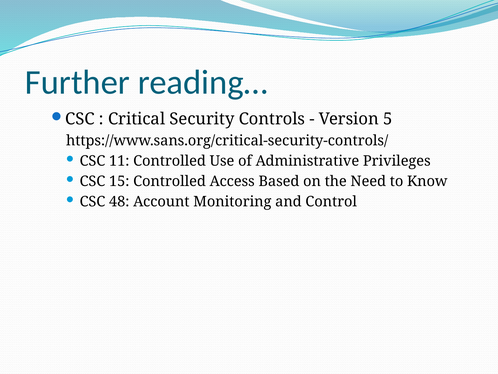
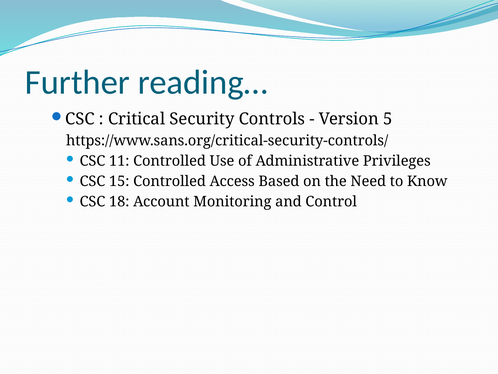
48: 48 -> 18 (119, 201)
